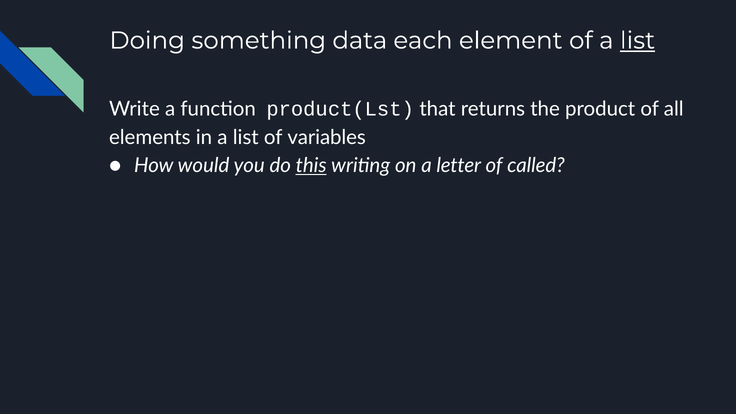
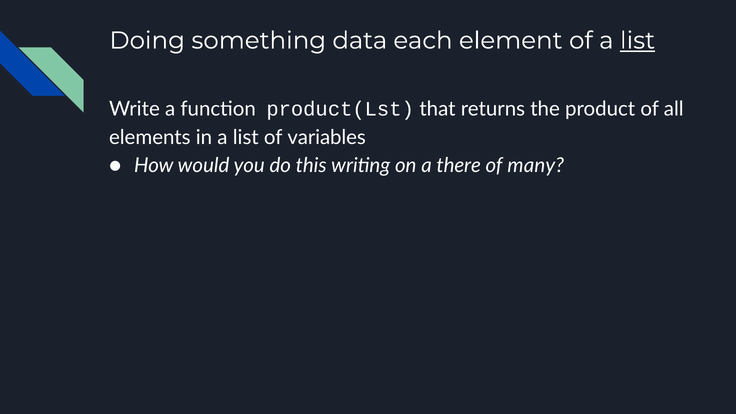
this underline: present -> none (311, 166)
letter: letter -> there (459, 166)
called: called -> many (536, 166)
